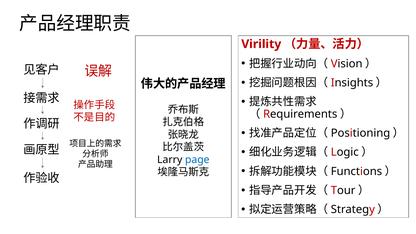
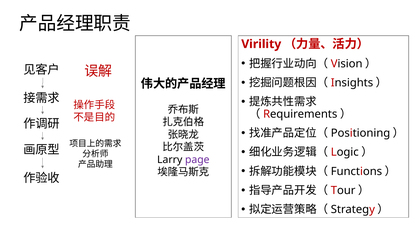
page colour: blue -> purple (197, 160)
